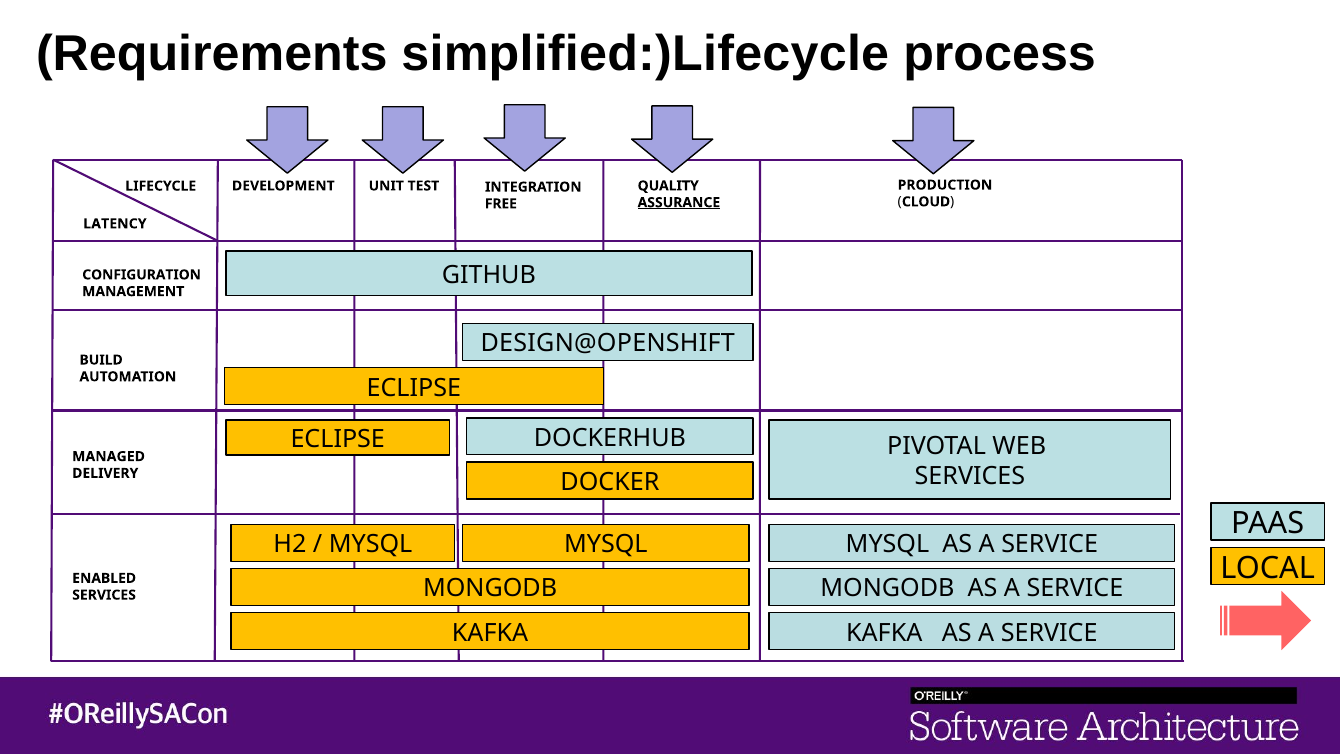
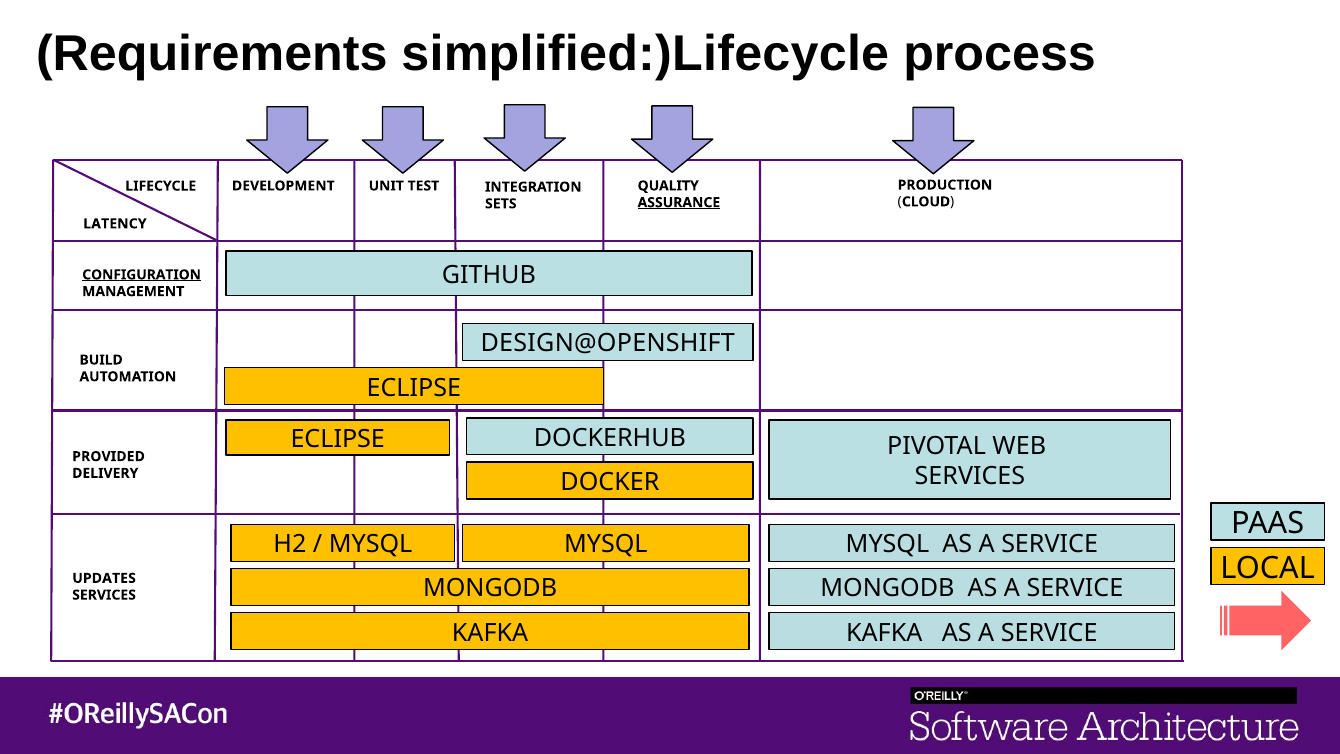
FREE: FREE -> SETS (501, 204)
CONFIGURATION underline: none -> present (142, 275)
MANAGED: MANAGED -> PROVIDED (109, 456)
ENABLED: ENABLED -> UPDATES (104, 578)
